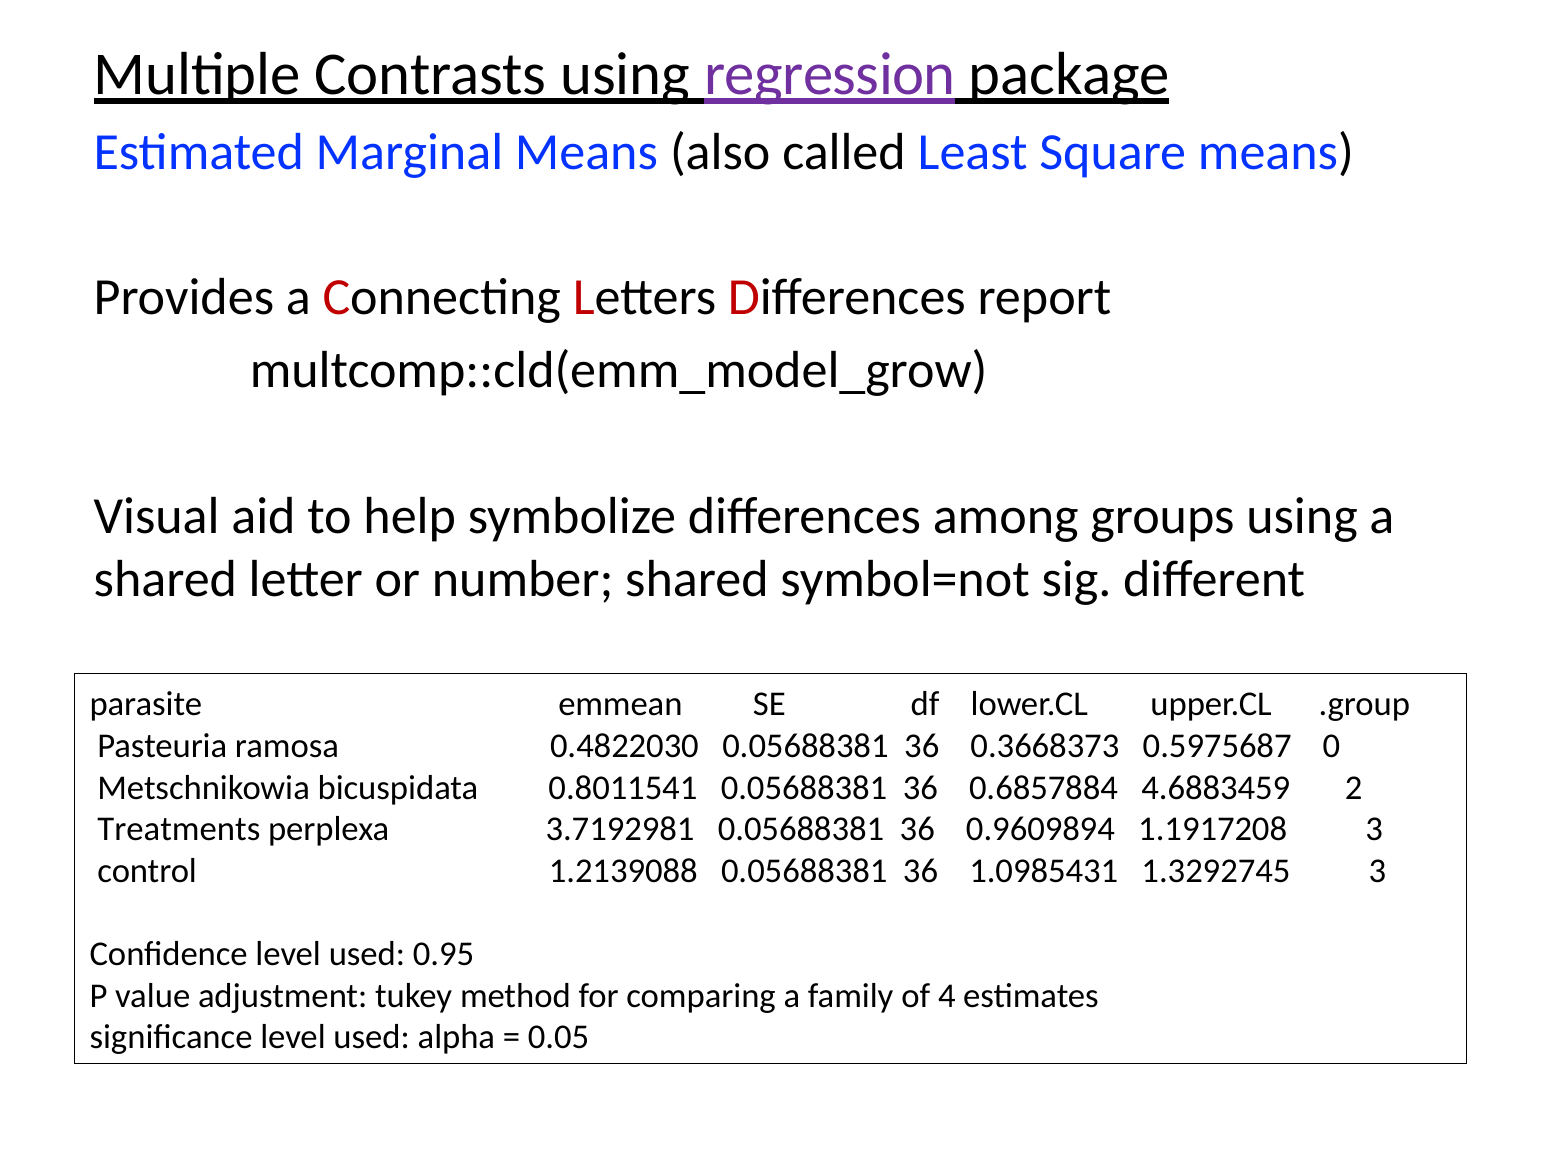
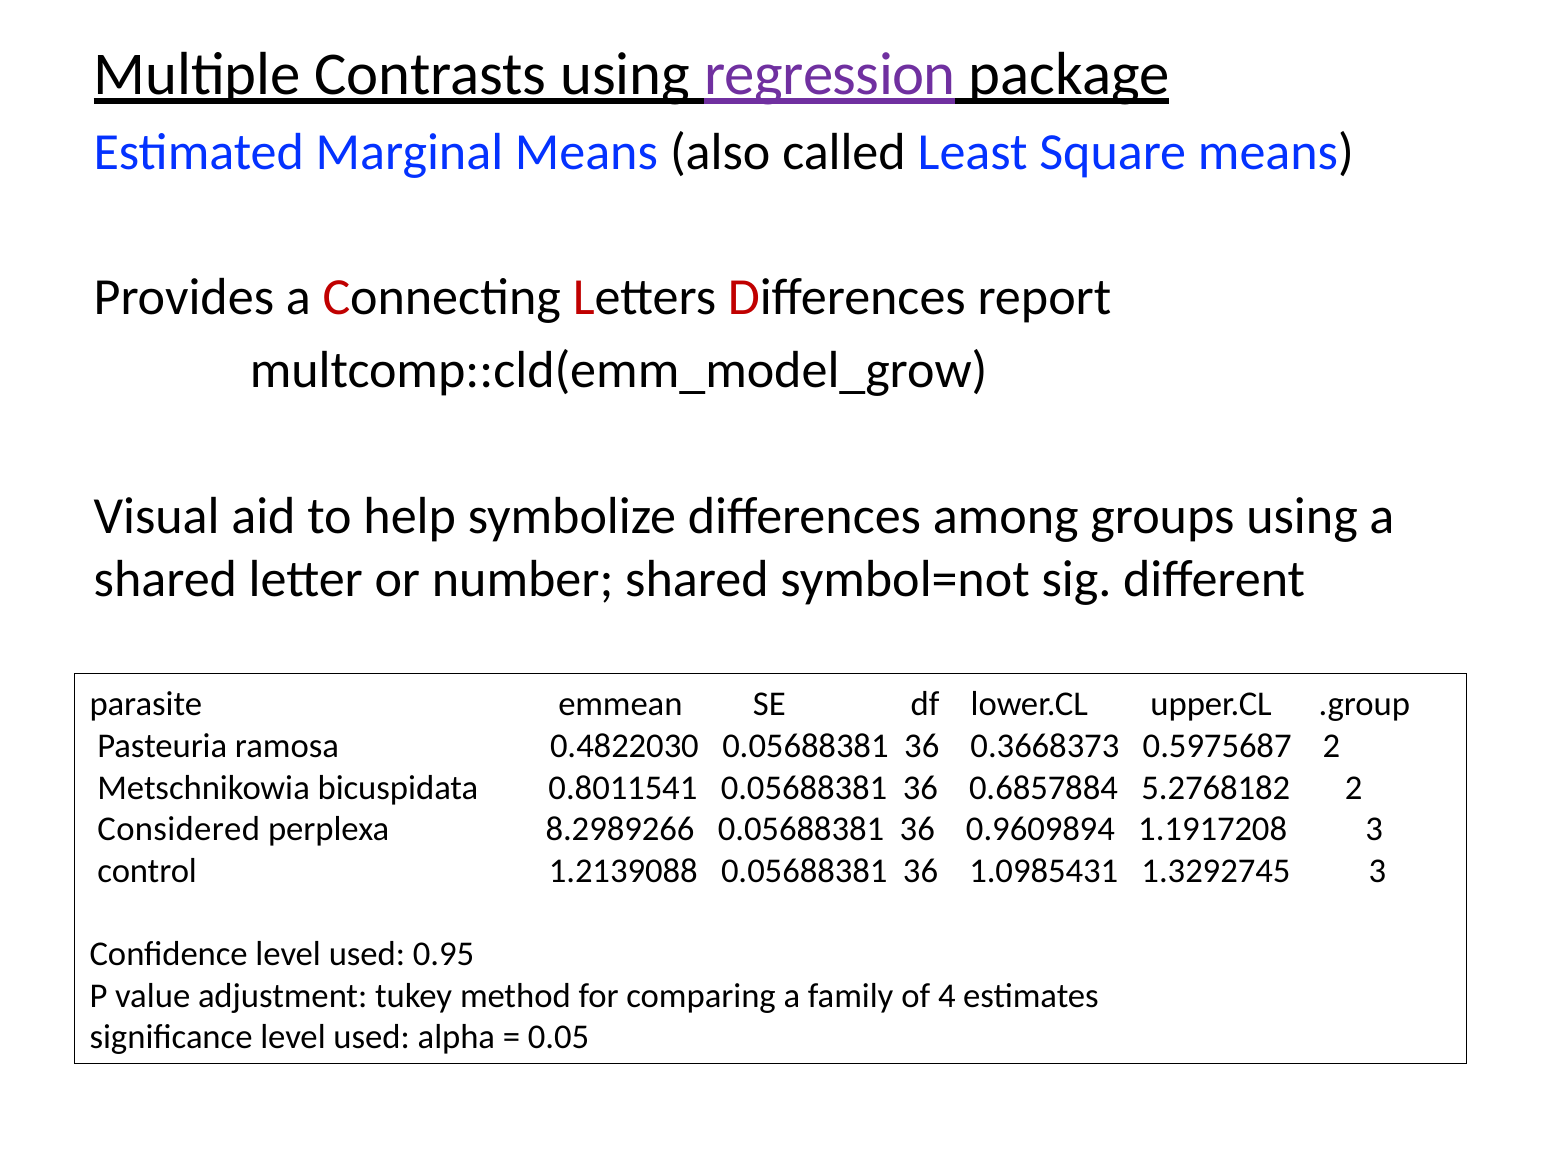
0.5975687 0: 0 -> 2 (1331, 746)
4.6883459: 4.6883459 -> 5.2768182 (1216, 787)
Treatments: Treatments -> Considered (179, 829)
3.7192981: 3.7192981 -> 8.2989266 (620, 829)
